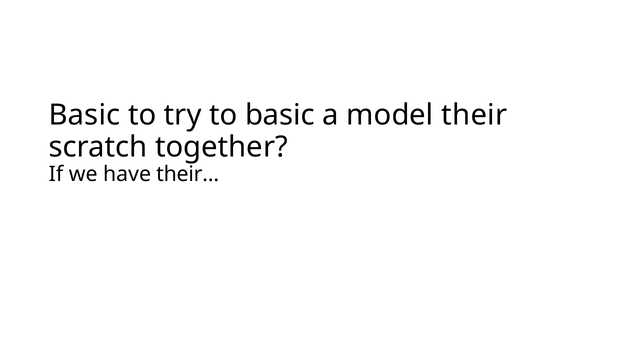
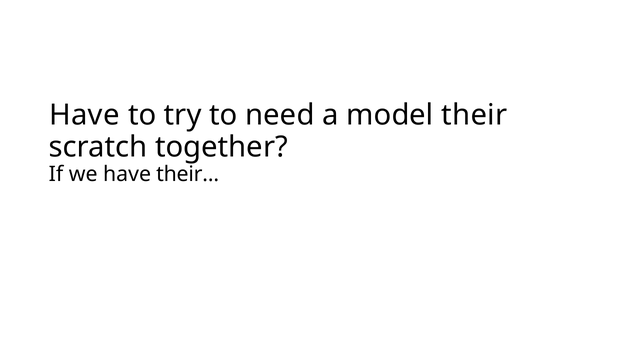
Basic: Basic -> Have (84, 115)
to basic: basic -> need (280, 115)
